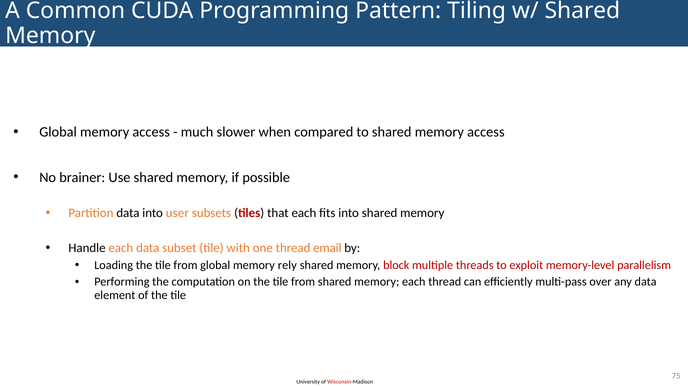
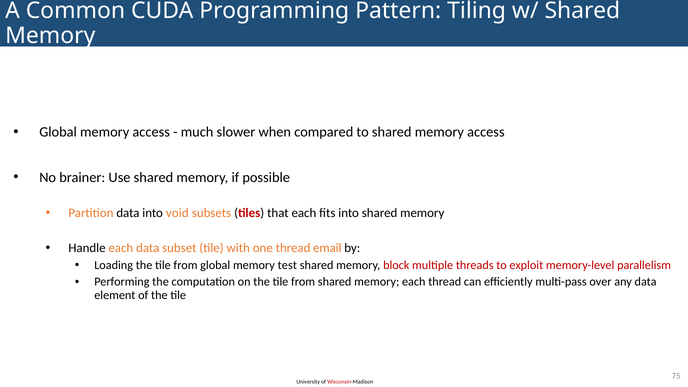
user: user -> void (177, 213)
rely: rely -> test (287, 265)
